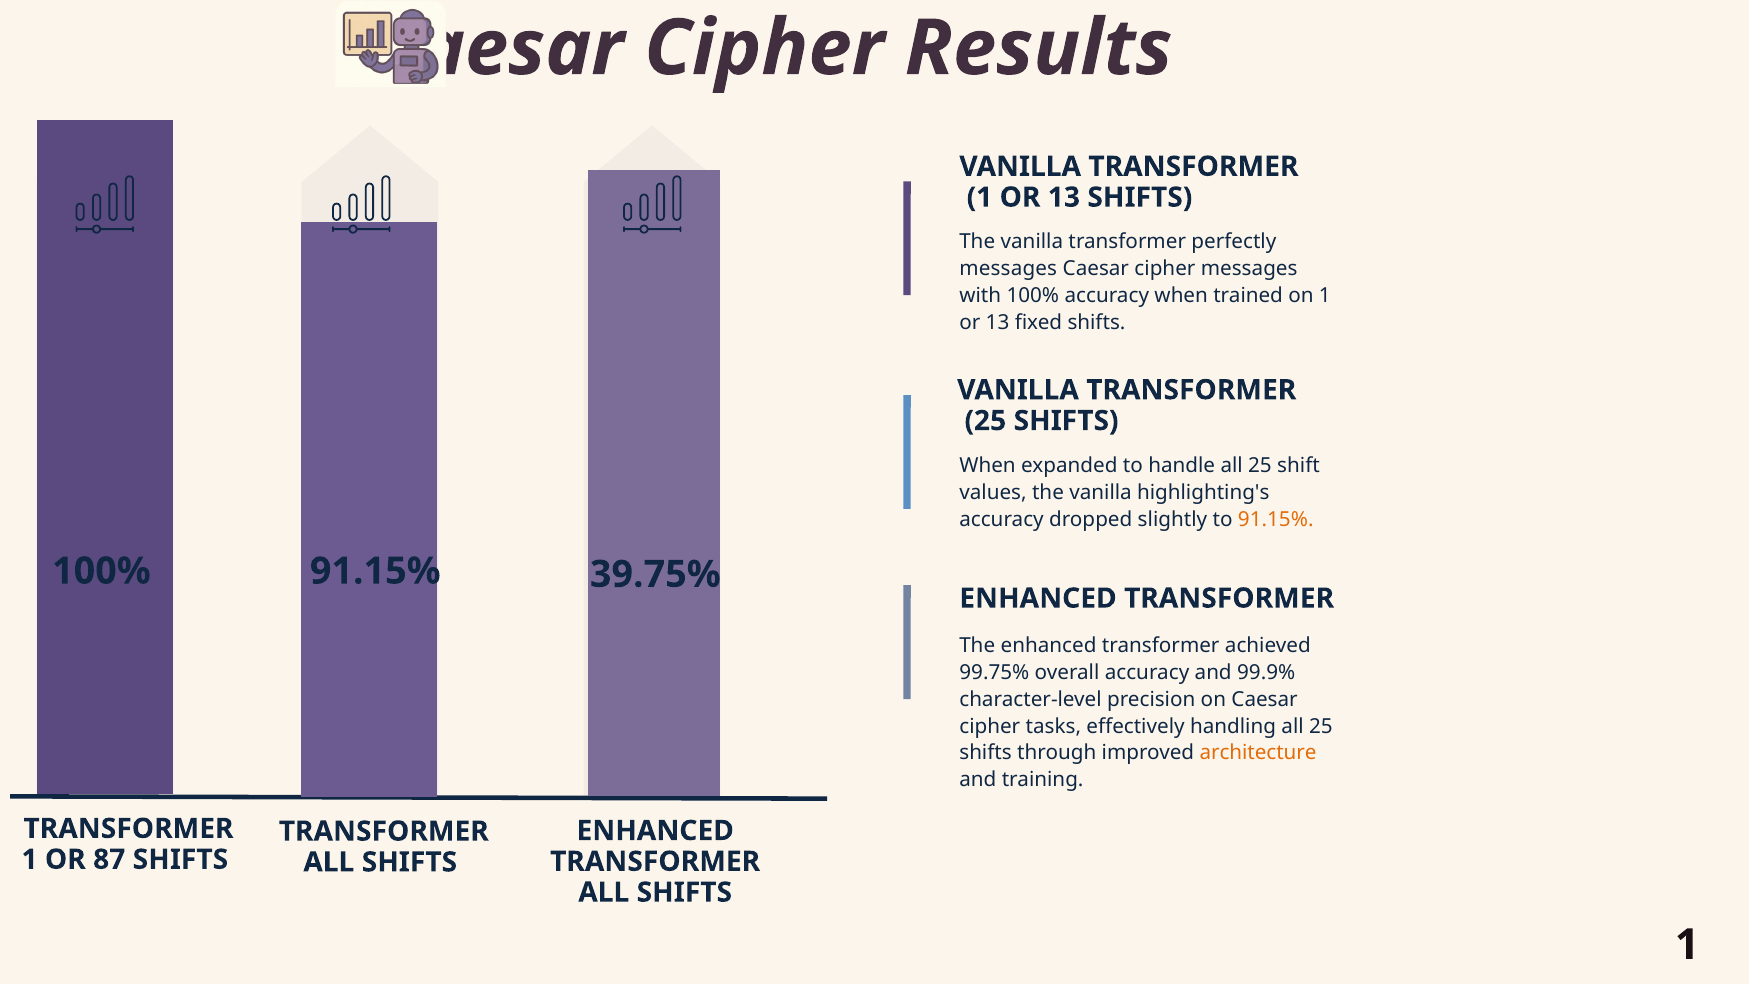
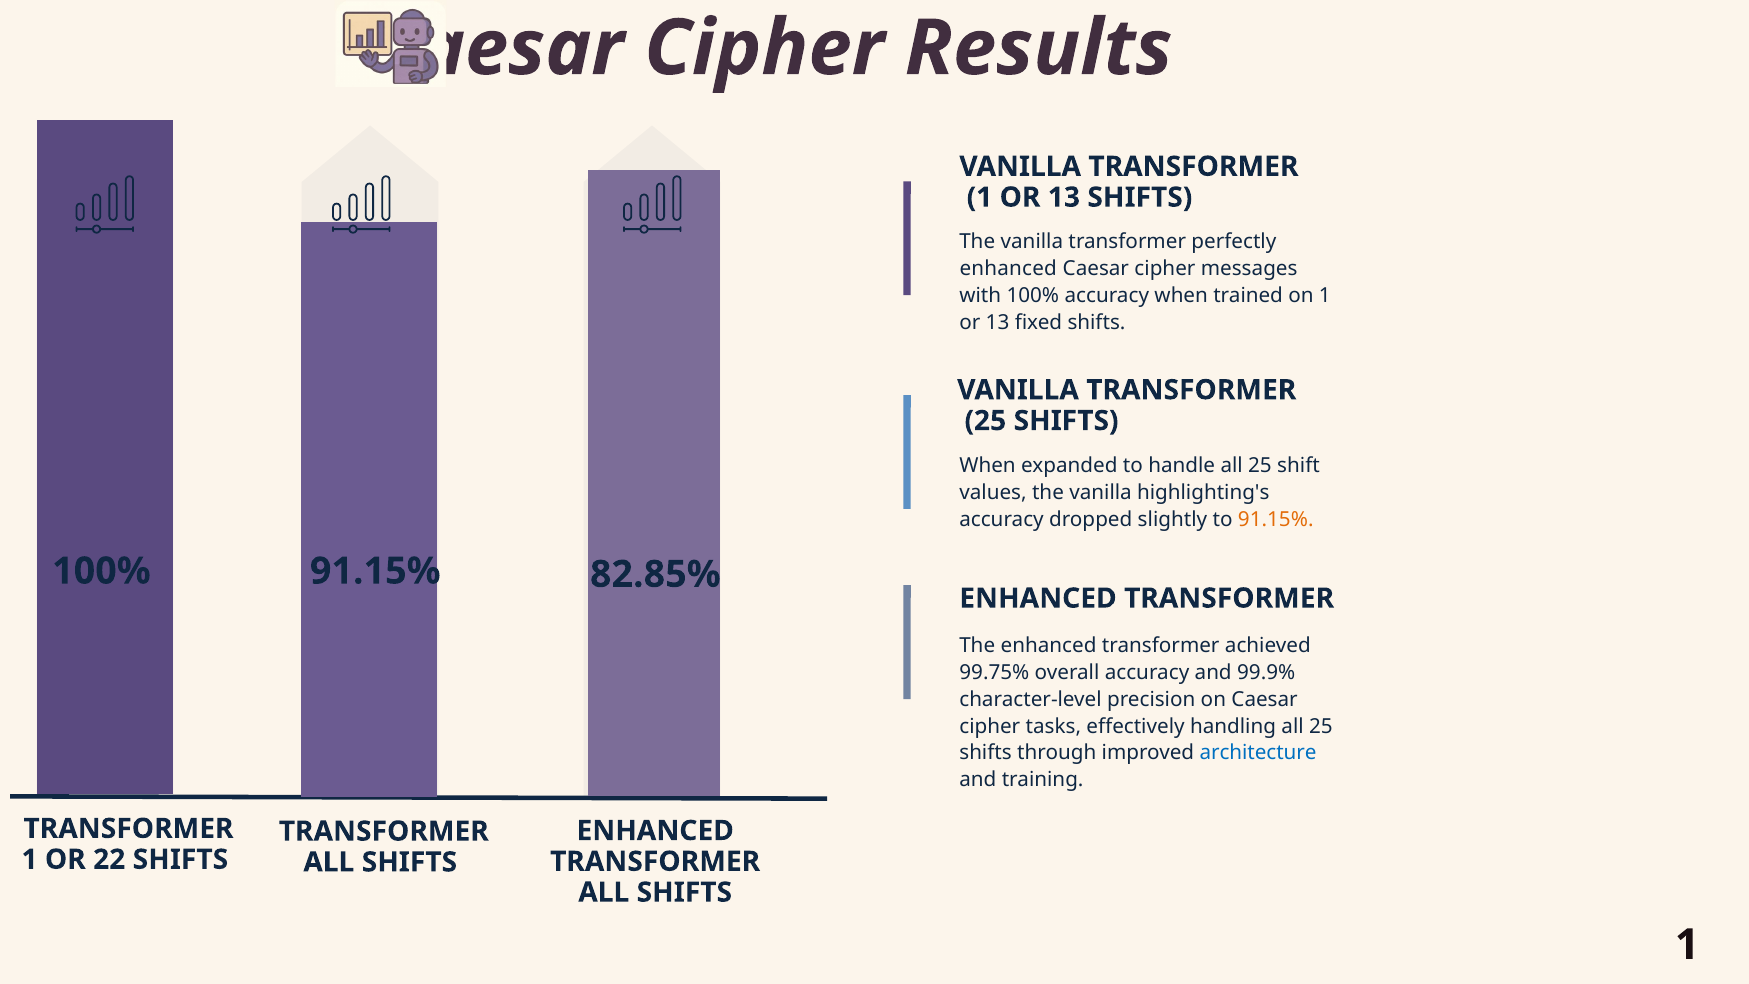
messages: messages -> enhanced (1008, 269)
39.75%: 39.75% -> 82.85% (655, 574)
architecture colour: orange -> blue (1258, 753)
87: 87 -> 22 (109, 859)
